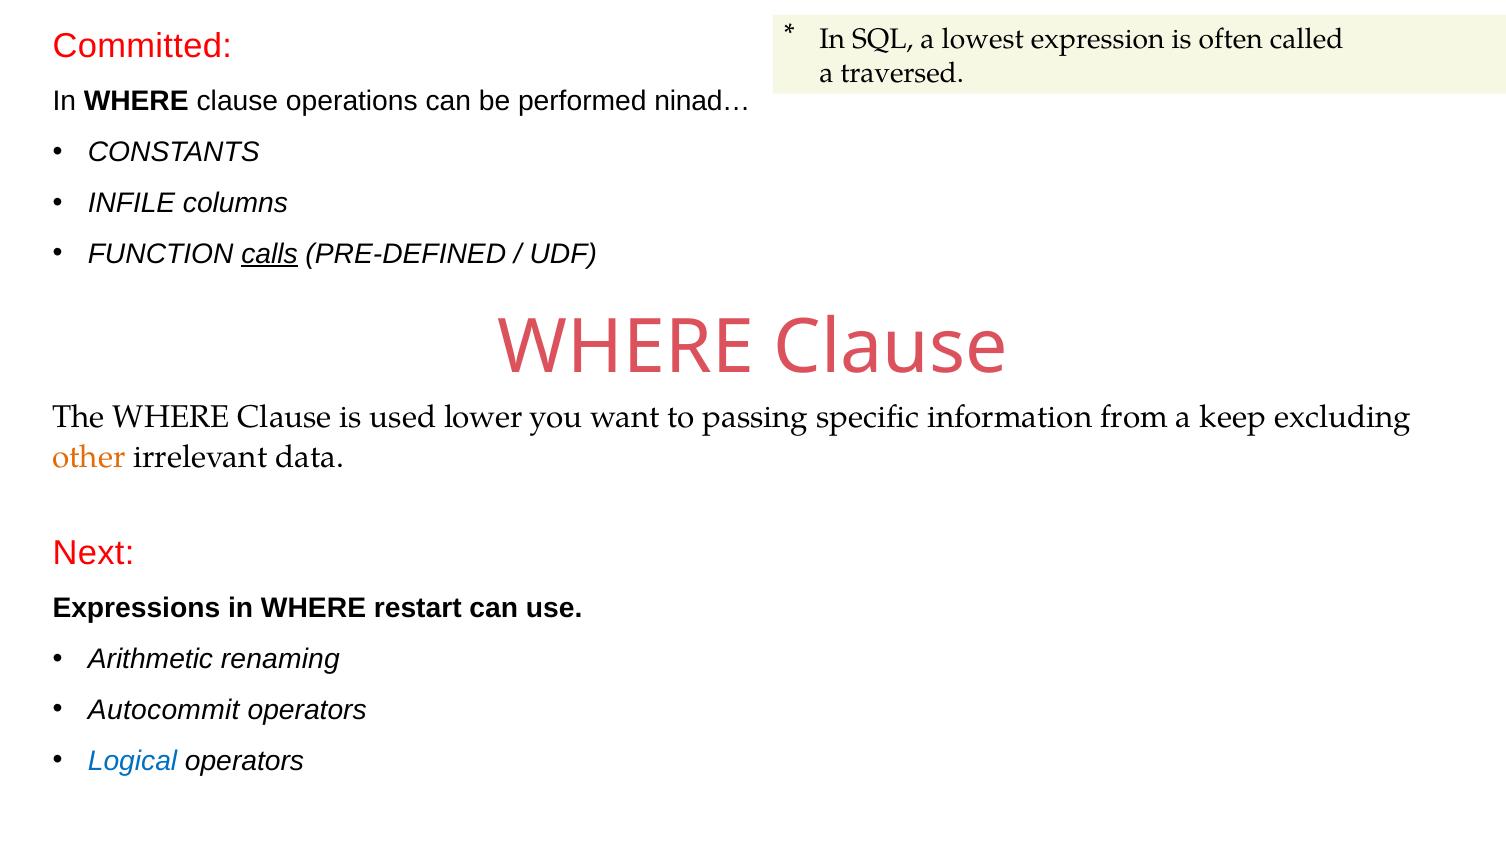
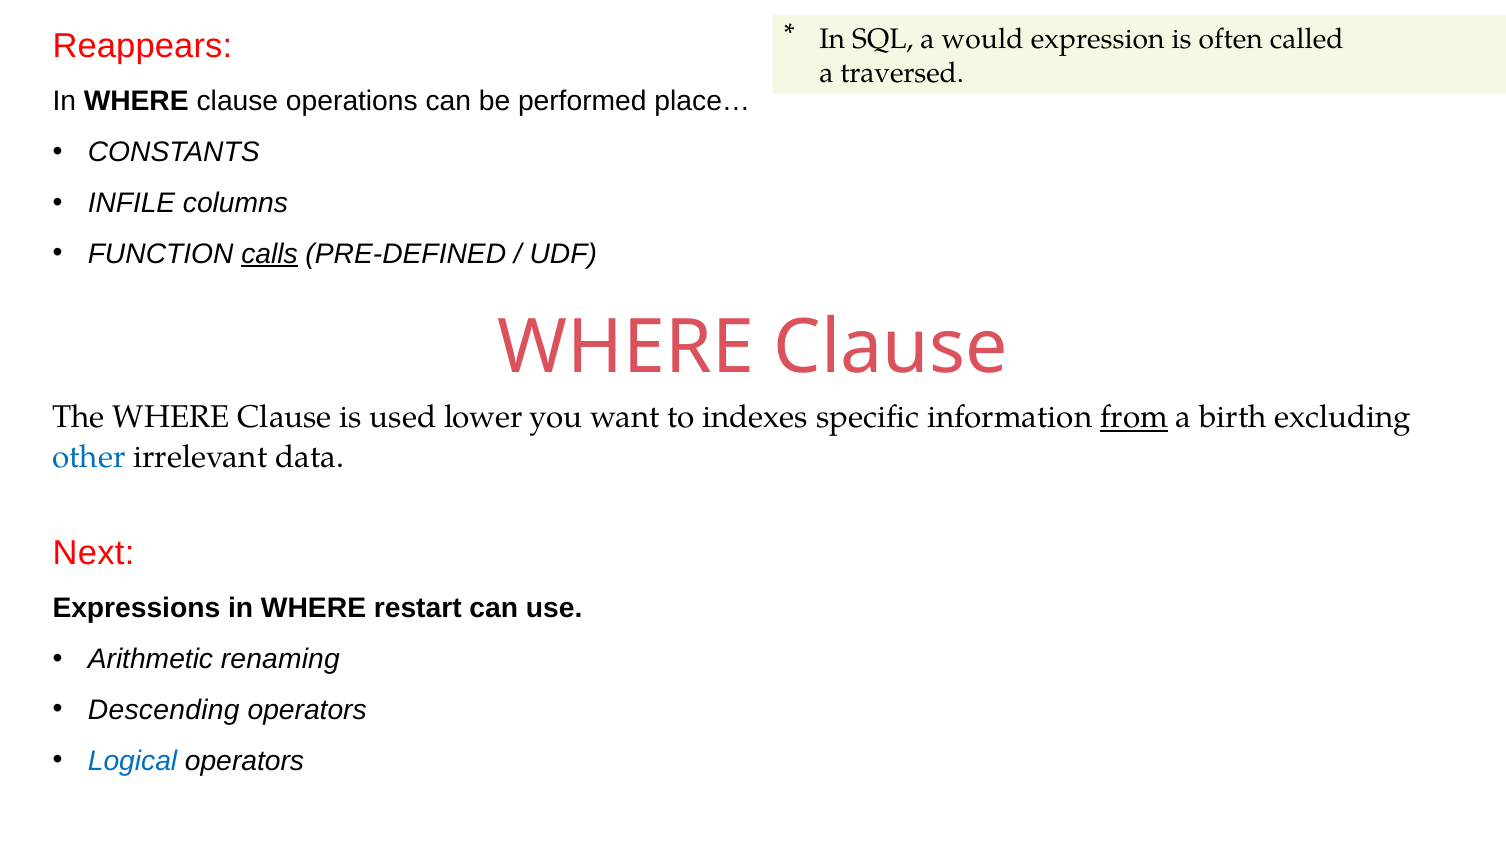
lowest: lowest -> would (983, 39)
Committed: Committed -> Reappears (142, 46)
ninad…: ninad… -> place… (702, 102)
passing: passing -> indexes (756, 417)
from underline: none -> present (1134, 417)
keep: keep -> birth (1233, 417)
other colour: orange -> blue (89, 457)
Autocommit: Autocommit -> Descending (164, 710)
